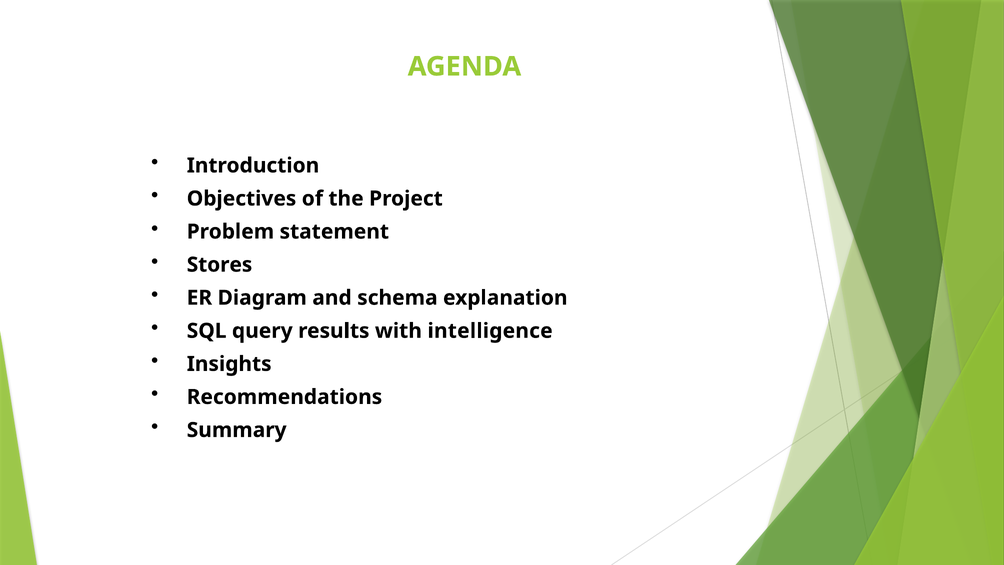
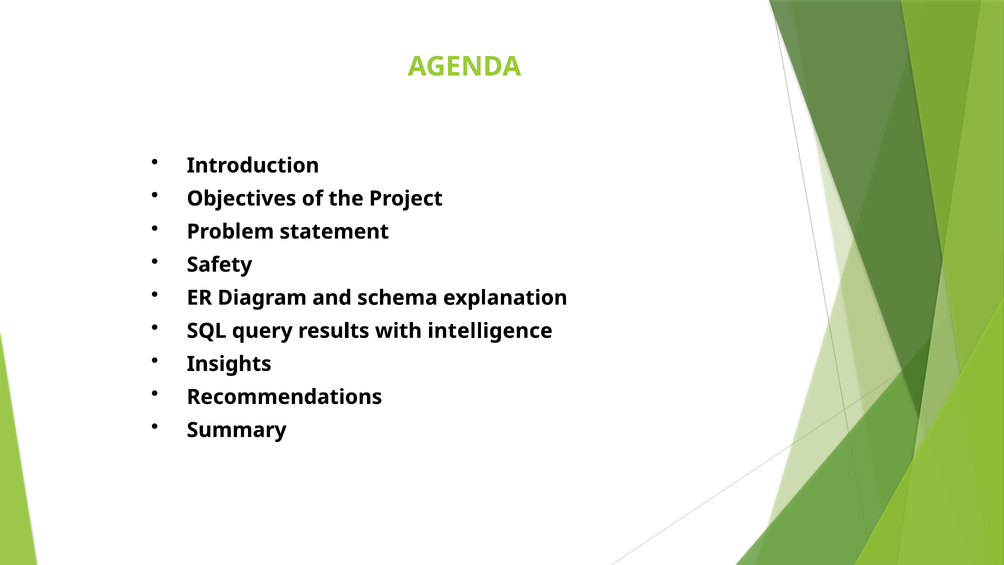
Stores: Stores -> Safety (219, 265)
